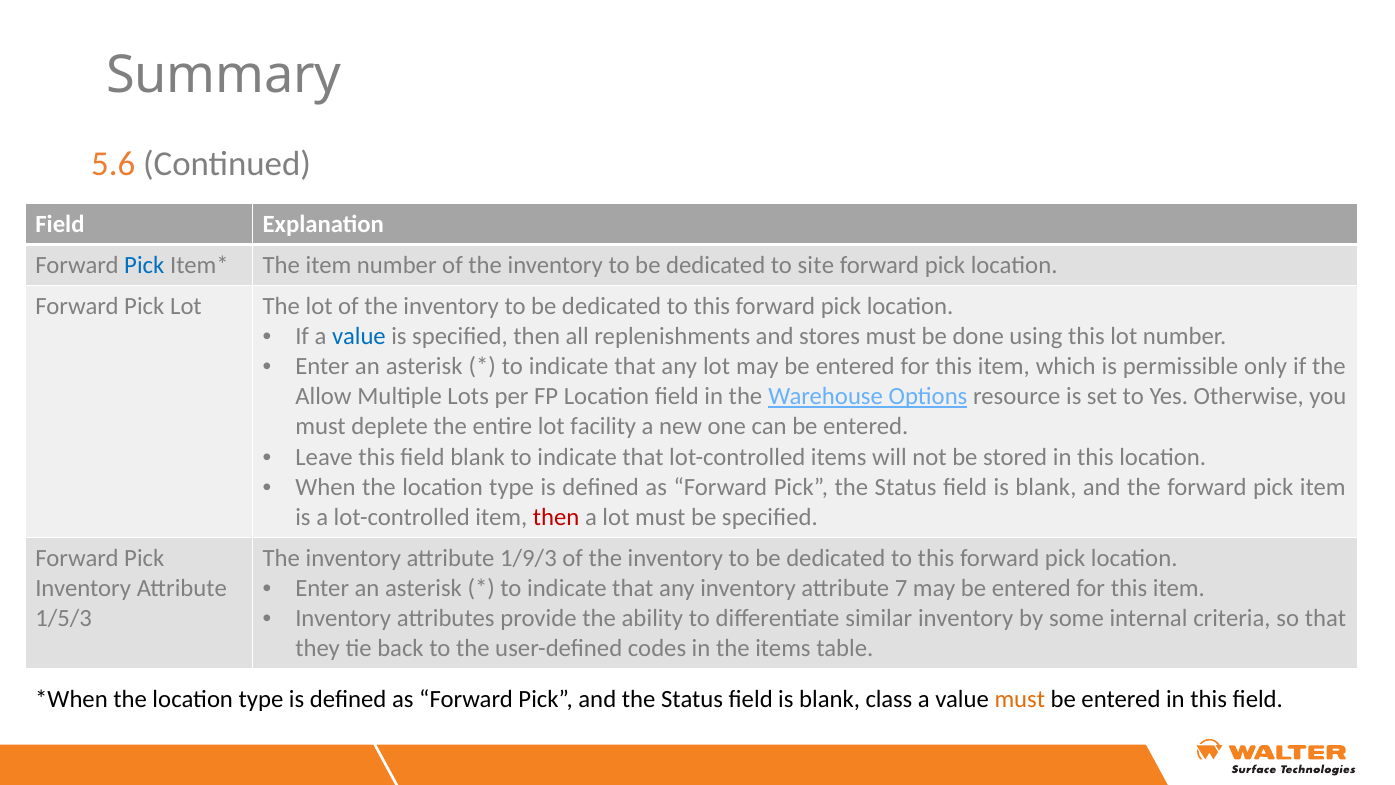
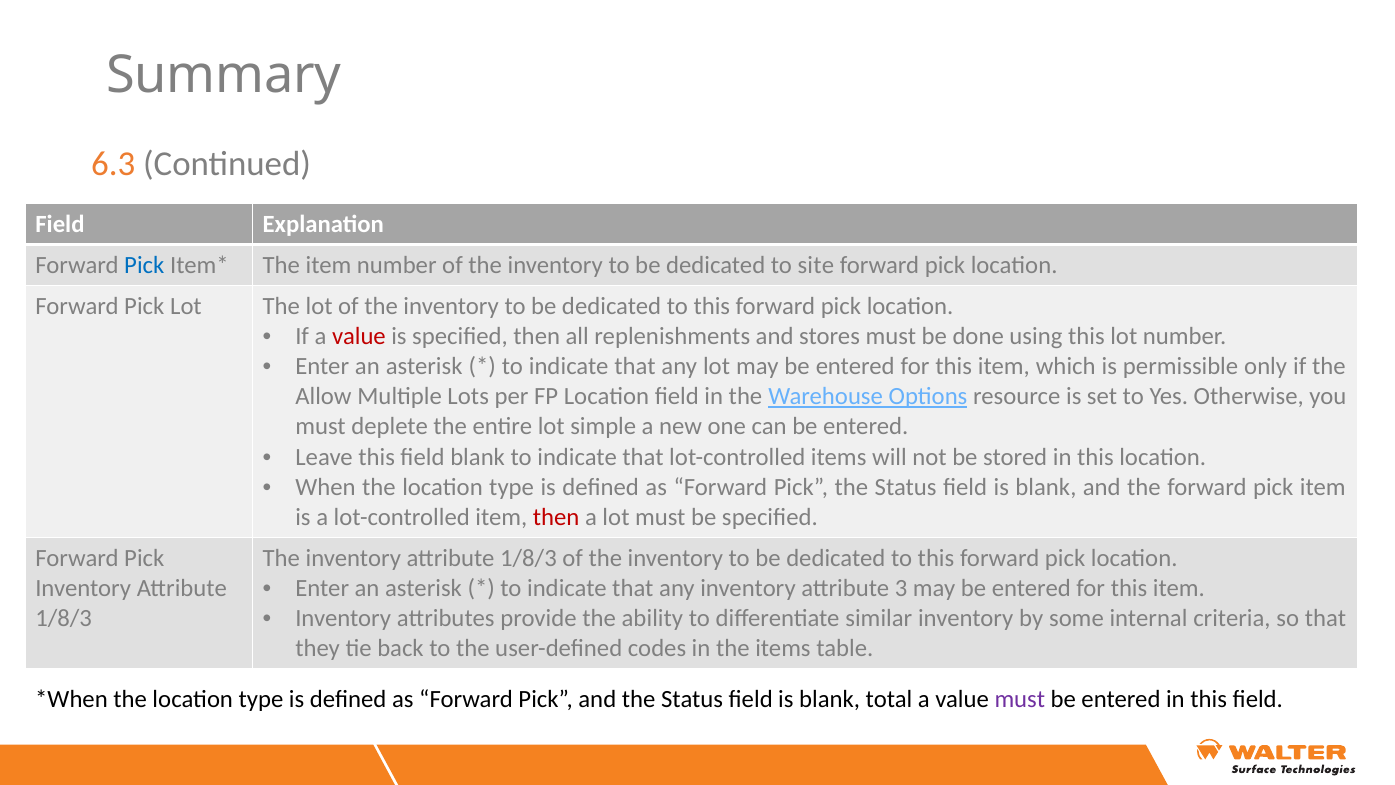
5.6: 5.6 -> 6.3 (113, 163)
value colour: blue -> red (359, 336)
facility: facility -> simple (603, 427)
The inventory attribute 1/9/3: 1/9/3 -> 1/8/3 (528, 558)
7: 7 -> 3 (901, 588)
1/5/3: 1/5/3 -> 1/8/3 (64, 618)
class: class -> total (889, 699)
must colour: orange -> purple (1020, 699)
